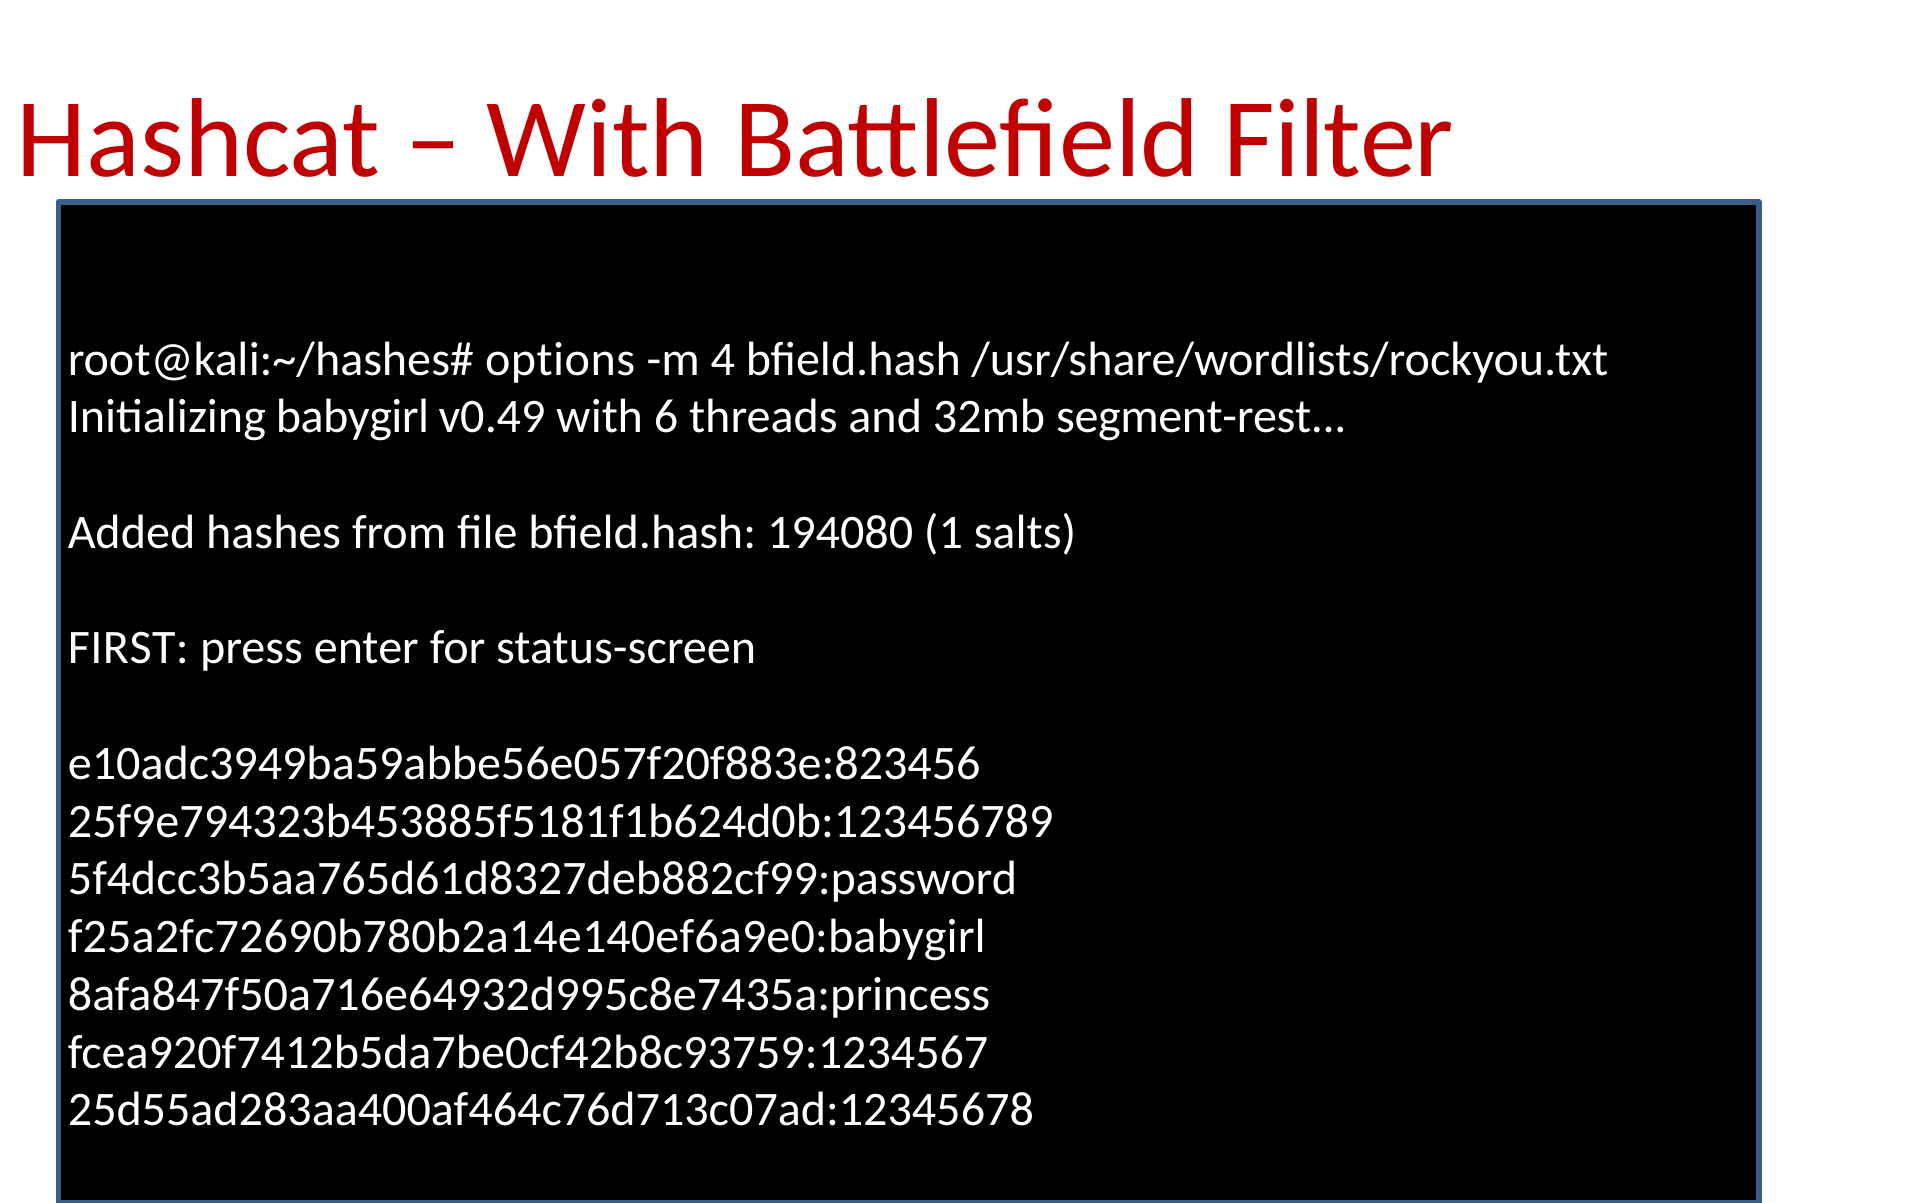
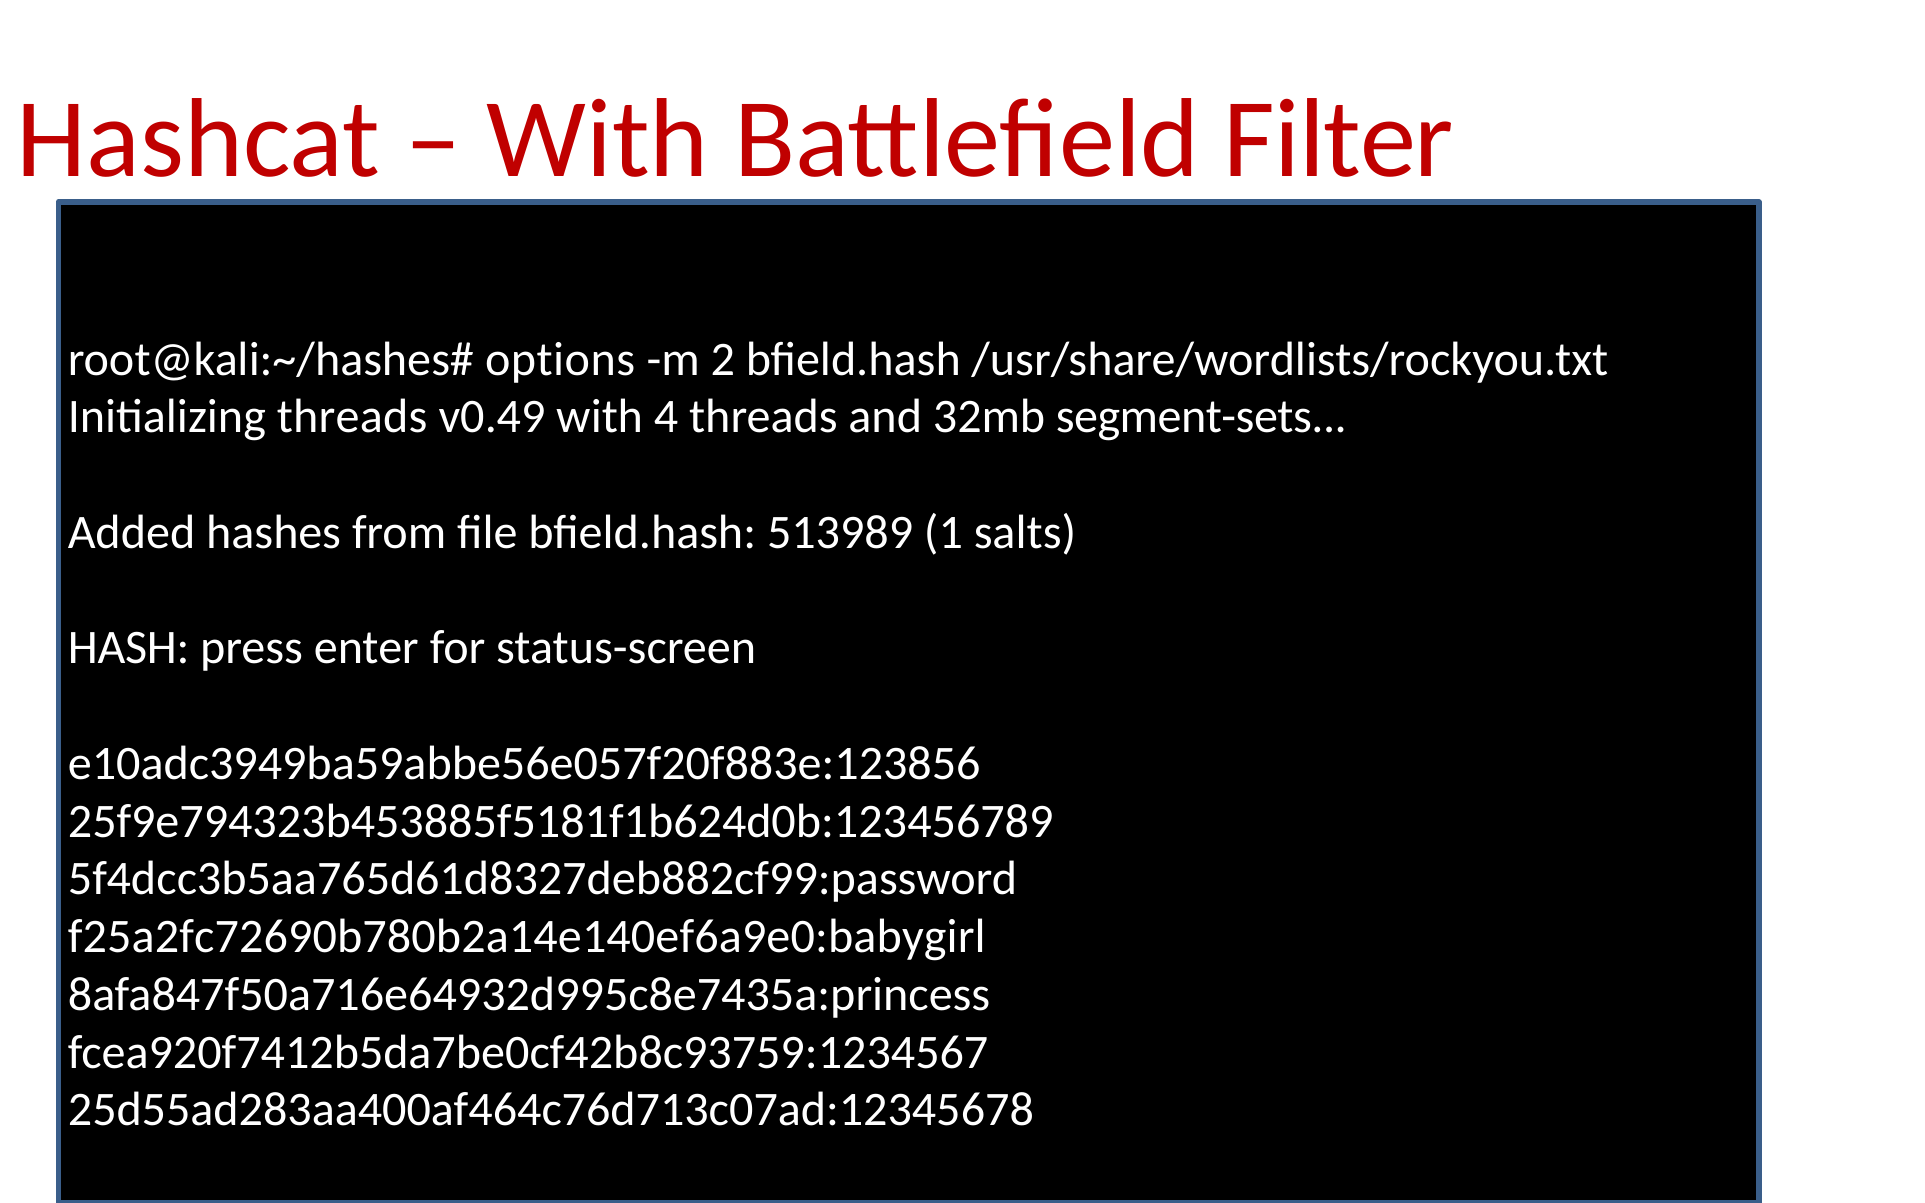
4: 4 -> 2 (723, 359)
Initializing babygirl: babygirl -> threads (352, 417)
6: 6 -> 4 (666, 417)
segment-rest: segment-rest -> segment-sets (1201, 417)
194080: 194080 -> 513989 (840, 533)
FIRST: FIRST -> HASH (129, 648)
e10adc3949ba59abbe56e057f20f883e:823456: e10adc3949ba59abbe56e057f20f883e:823456 -> e10adc3949ba59abbe56e057f20f883e:123856 (524, 764)
